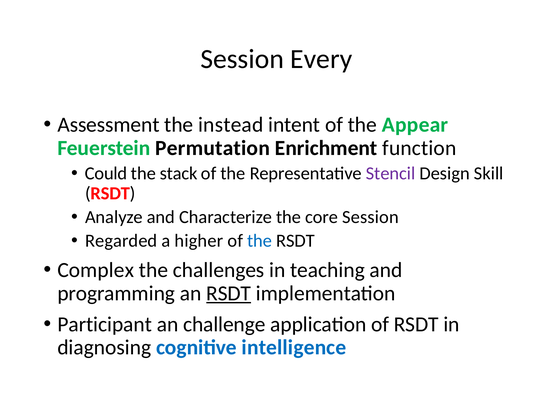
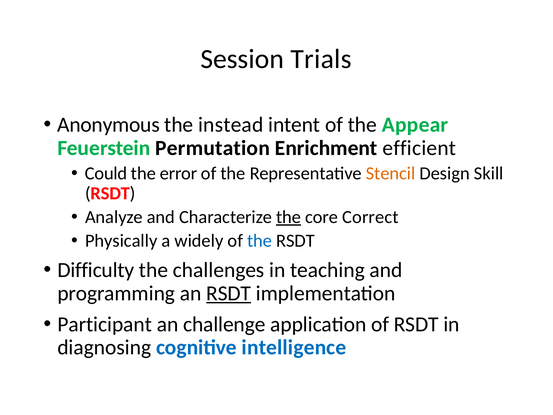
Every: Every -> Trials (321, 59)
Assessment: Assessment -> Anonymous (108, 125)
function: function -> efficient (419, 148)
stack: stack -> error (179, 173)
Stencil colour: purple -> orange (391, 173)
the underline: none -> present (289, 217)
core Session: Session -> Correct (370, 217)
Regarded: Regarded -> Physically (121, 241)
higher: higher -> widely (199, 241)
Complex: Complex -> Difficulty (96, 270)
